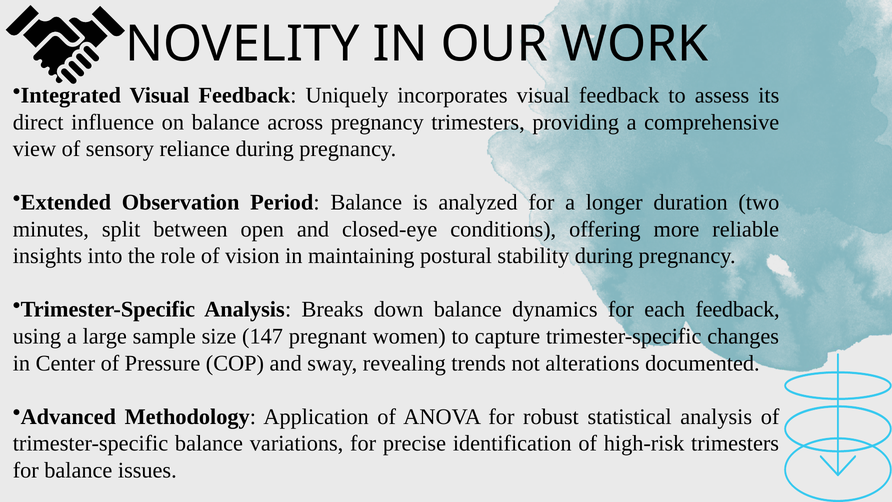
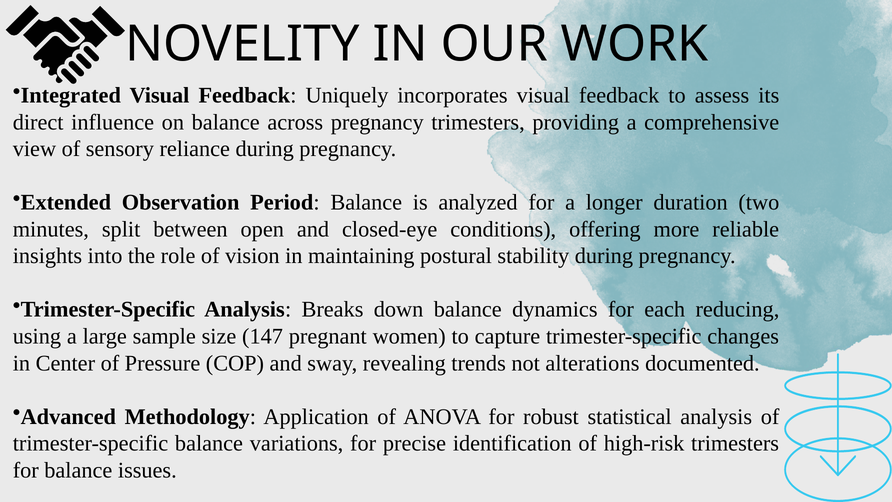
each feedback: feedback -> reducing (737, 309)
